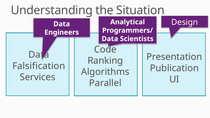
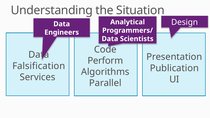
Ranking: Ranking -> Perform (105, 61)
